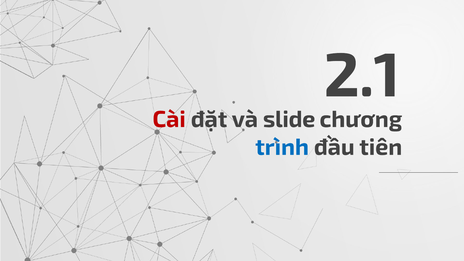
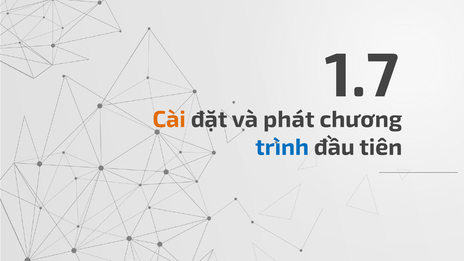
2.1: 2.1 -> 1.7 (362, 76)
Cài colour: red -> orange (169, 119)
slide: slide -> phát (289, 119)
